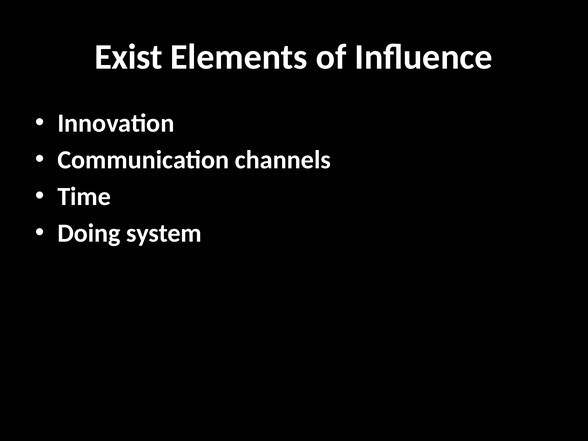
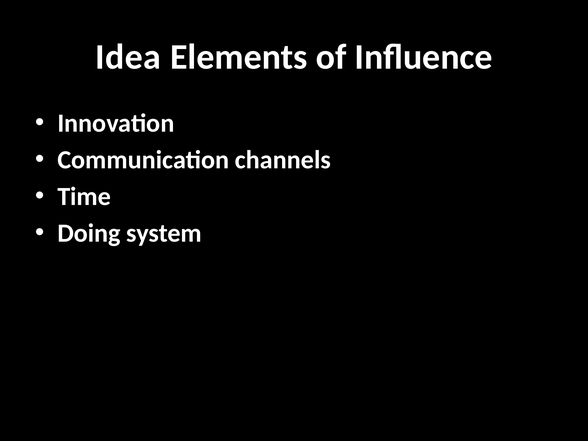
Exist: Exist -> Idea (128, 57)
